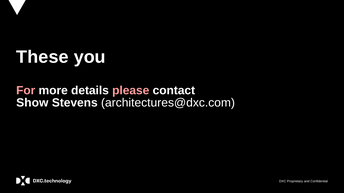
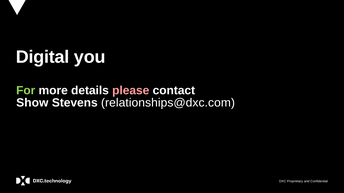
These: These -> Digital (43, 57)
For colour: pink -> light green (26, 91)
architectures@dxc.com: architectures@dxc.com -> relationships@dxc.com (168, 103)
